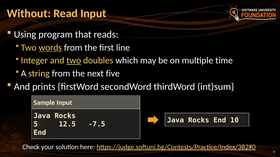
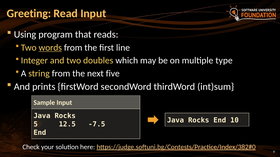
Without: Without -> Greeting (29, 14)
two underline: present -> none (74, 61)
time: time -> type (224, 61)
